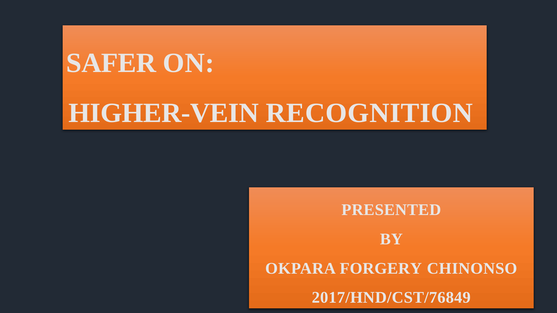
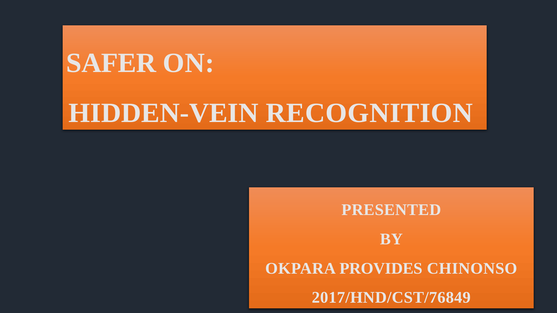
HIGHER-VEIN: HIGHER-VEIN -> HIDDEN-VEIN (164, 113)
FORGERY: FORGERY -> PROVIDES (381, 269)
